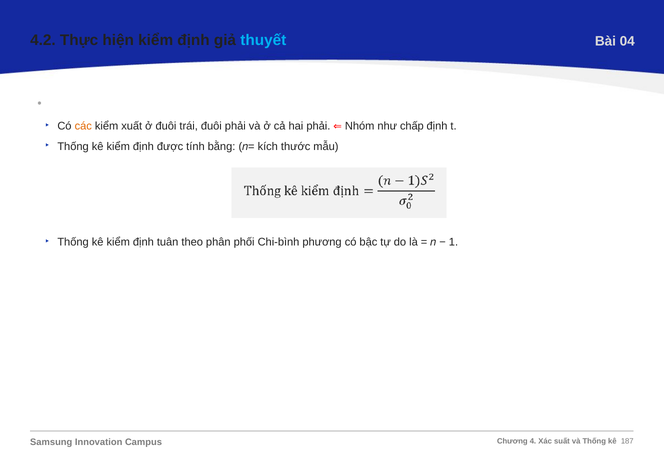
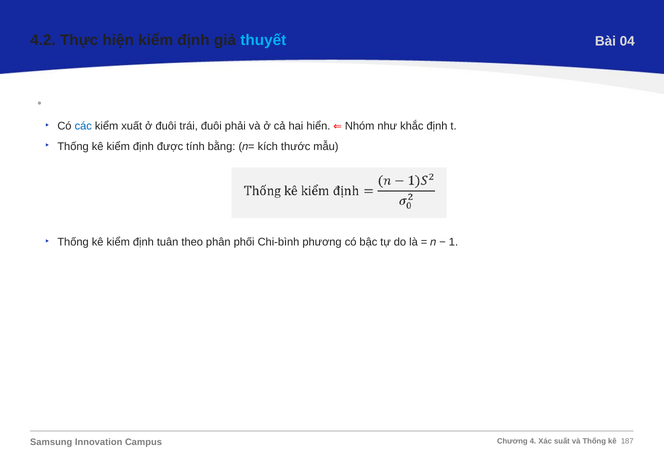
các colour: orange -> blue (83, 126)
hai phải: phải -> hiển (318, 126)
chấp: chấp -> khắc (412, 126)
